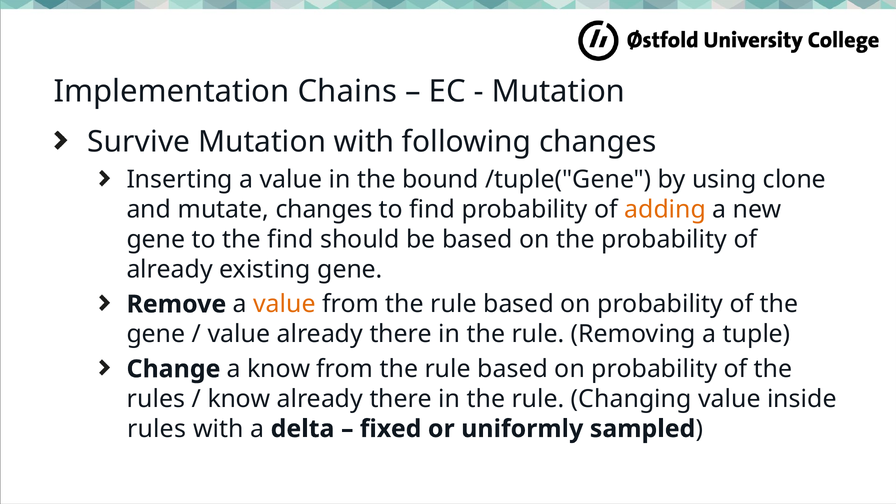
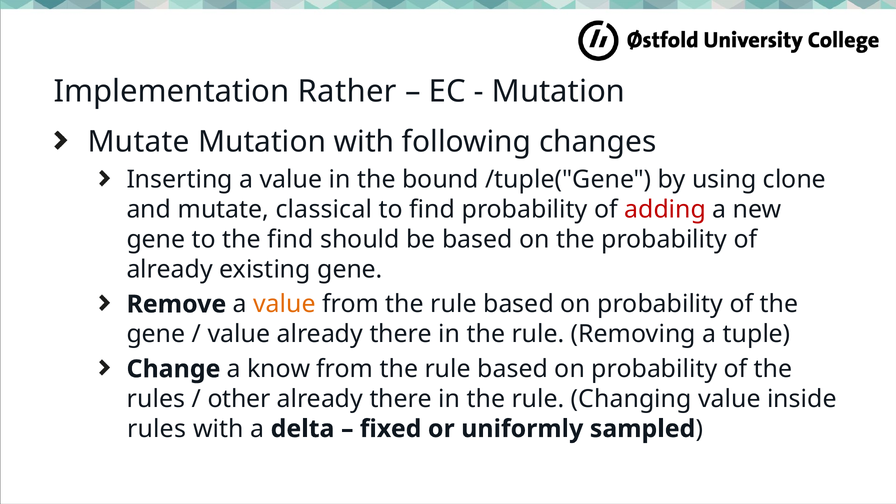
Chains: Chains -> Rather (347, 91)
Survive: Survive -> Mutate (139, 142)
mutate changes: changes -> classical (324, 210)
adding colour: orange -> red (665, 210)
know: know -> other (239, 399)
